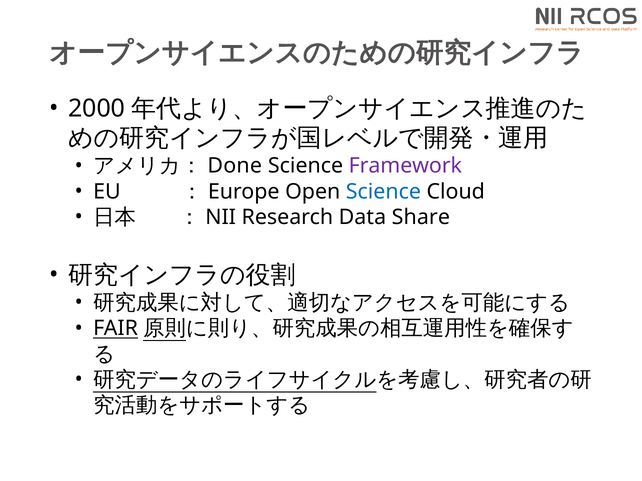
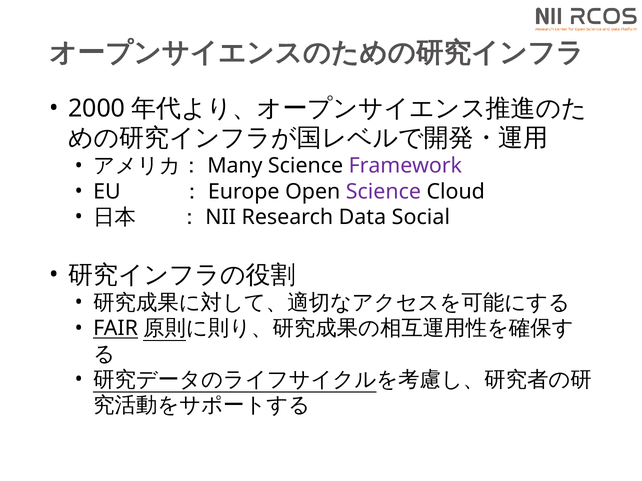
Done: Done -> Many (235, 166)
Science colour: blue -> purple (383, 192)
Share: Share -> Social (421, 217)
